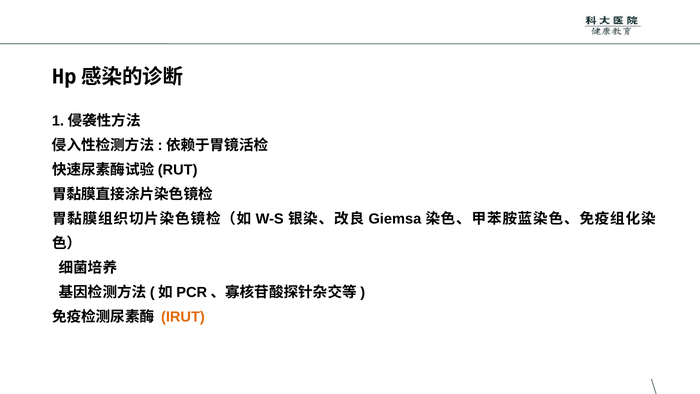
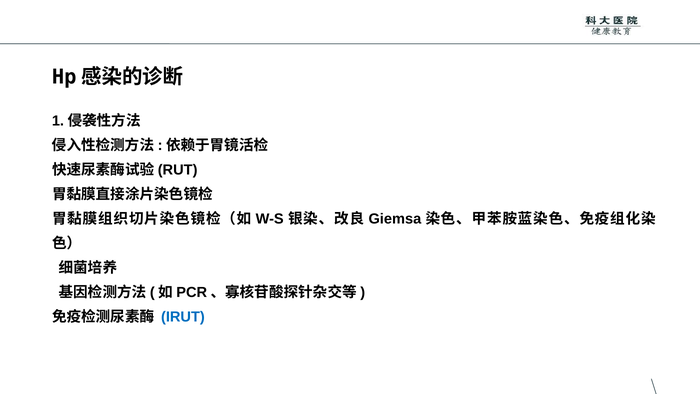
IRUT colour: orange -> blue (183, 317)
